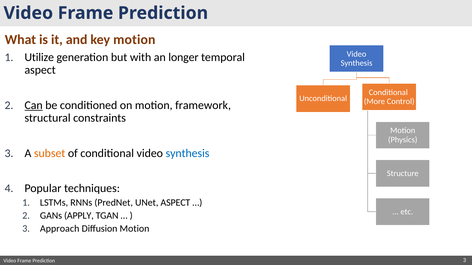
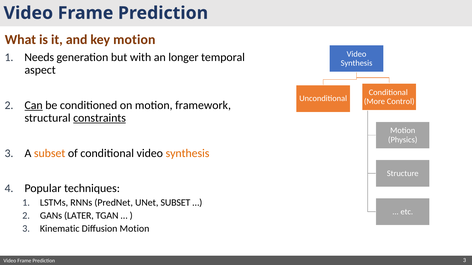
Utilize: Utilize -> Needs (39, 57)
constraints underline: none -> present (100, 118)
synthesis colour: blue -> orange (188, 153)
UNet ASPECT: ASPECT -> SUBSET (175, 203)
APPLY: APPLY -> LATER (79, 216)
Approach: Approach -> Kinematic (60, 229)
